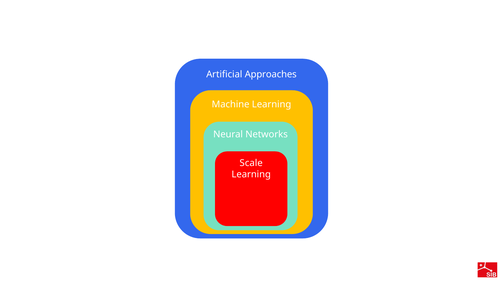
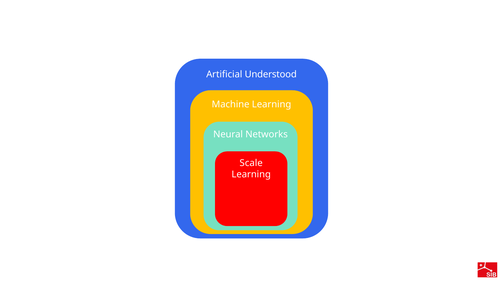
Approaches: Approaches -> Understood (271, 74)
